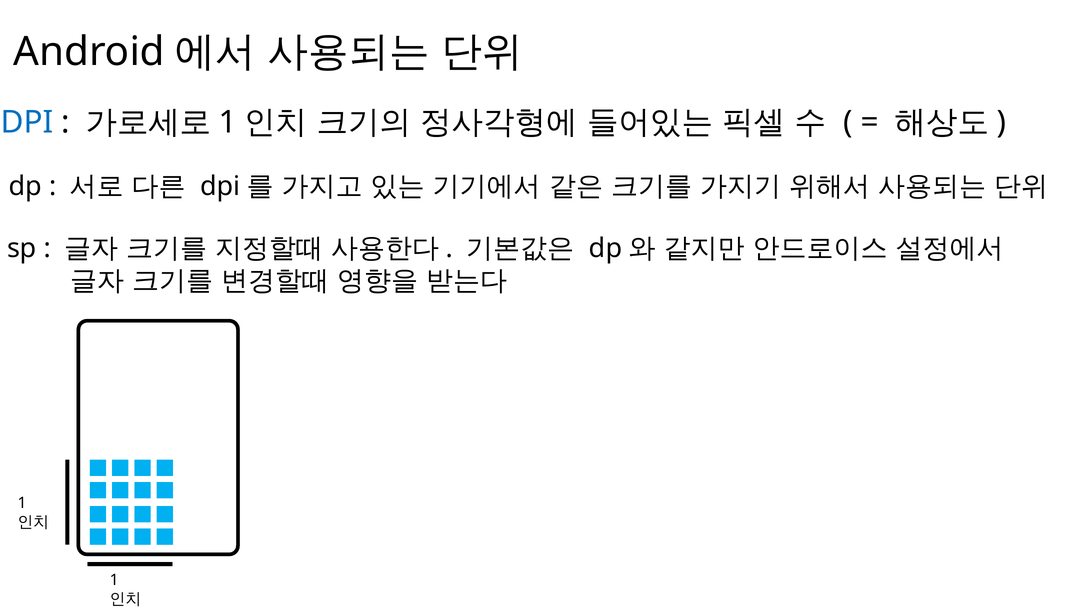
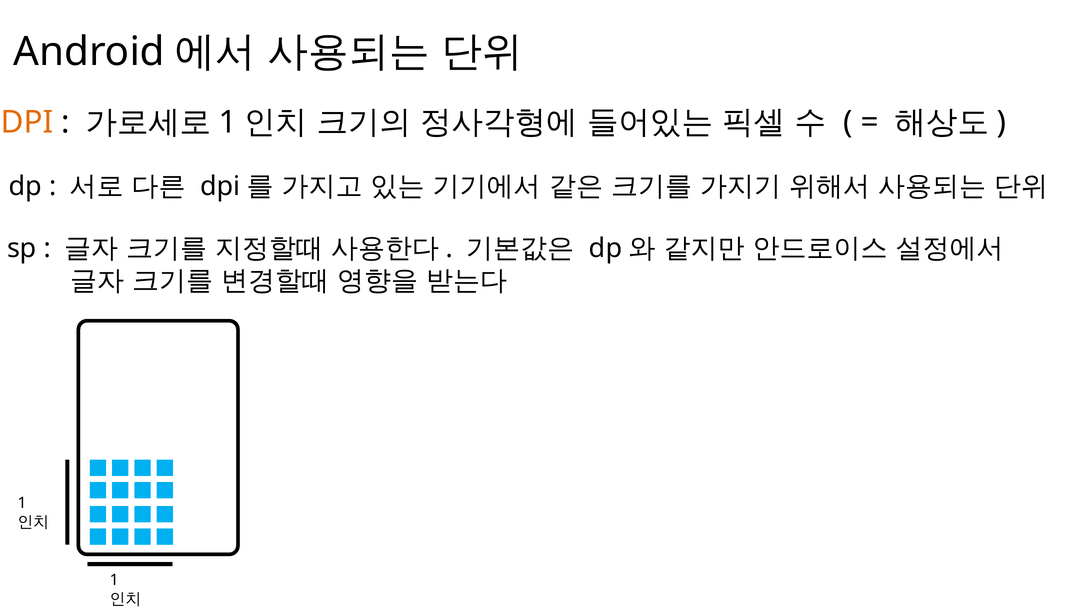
DPI colour: blue -> orange (27, 122)
